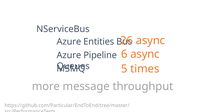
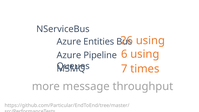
async: async -> using (150, 40)
6 async: async -> using (145, 54)
5: 5 -> 7 (124, 69)
